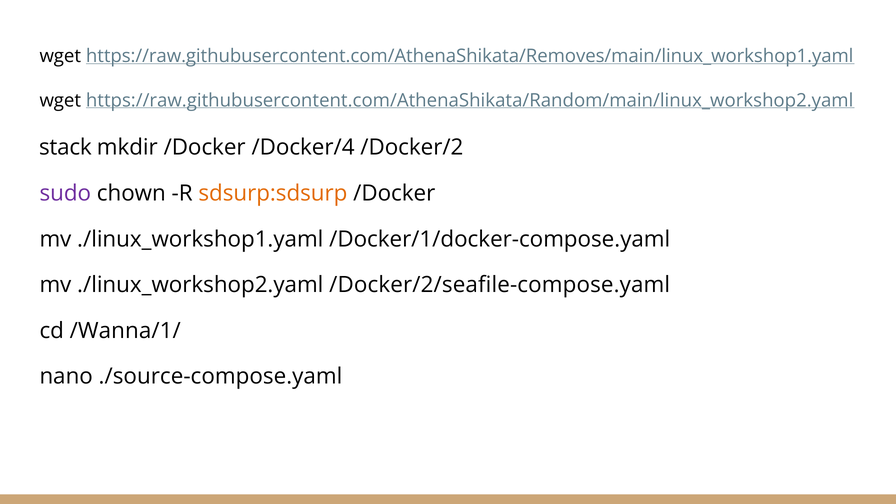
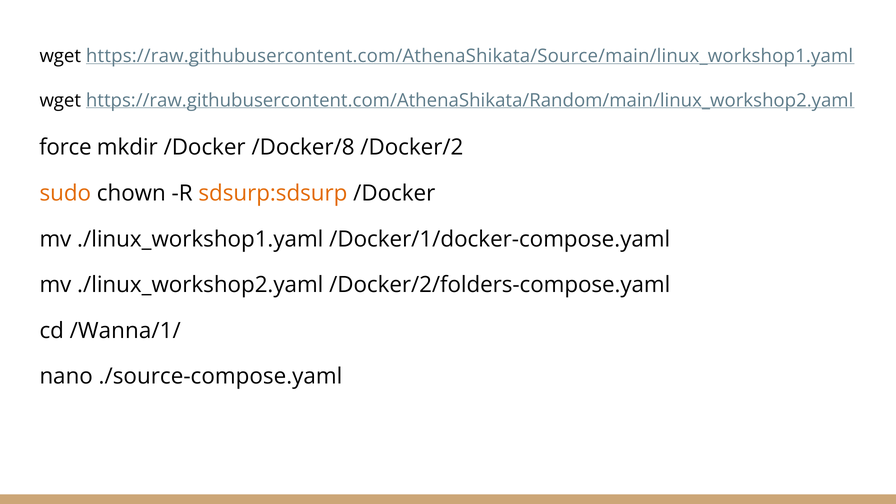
https://raw.githubusercontent.com/AthenaShikata/Removes/main/linux_workshop1.yaml: https://raw.githubusercontent.com/AthenaShikata/Removes/main/linux_workshop1.yaml -> https://raw.githubusercontent.com/AthenaShikata/Source/main/linux_workshop1.yaml (470, 56)
stack: stack -> force (65, 148)
/Docker/4: /Docker/4 -> /Docker/8 (303, 148)
sudo colour: purple -> orange (65, 193)
/Docker/2/seafile-compose.yaml: /Docker/2/seafile-compose.yaml -> /Docker/2/folders-compose.yaml (500, 285)
